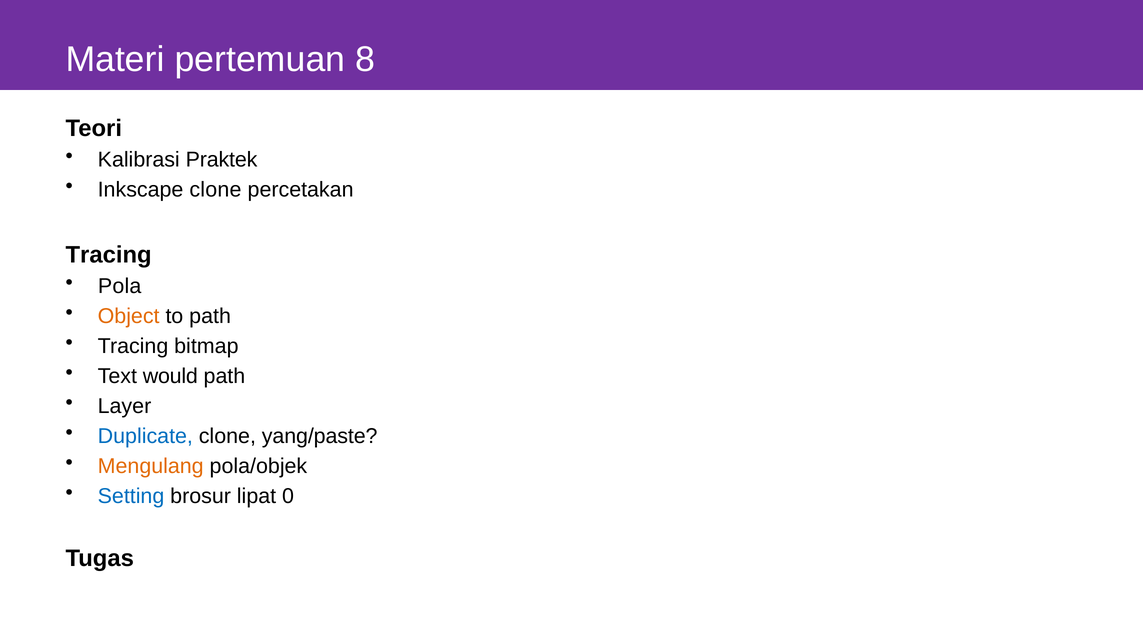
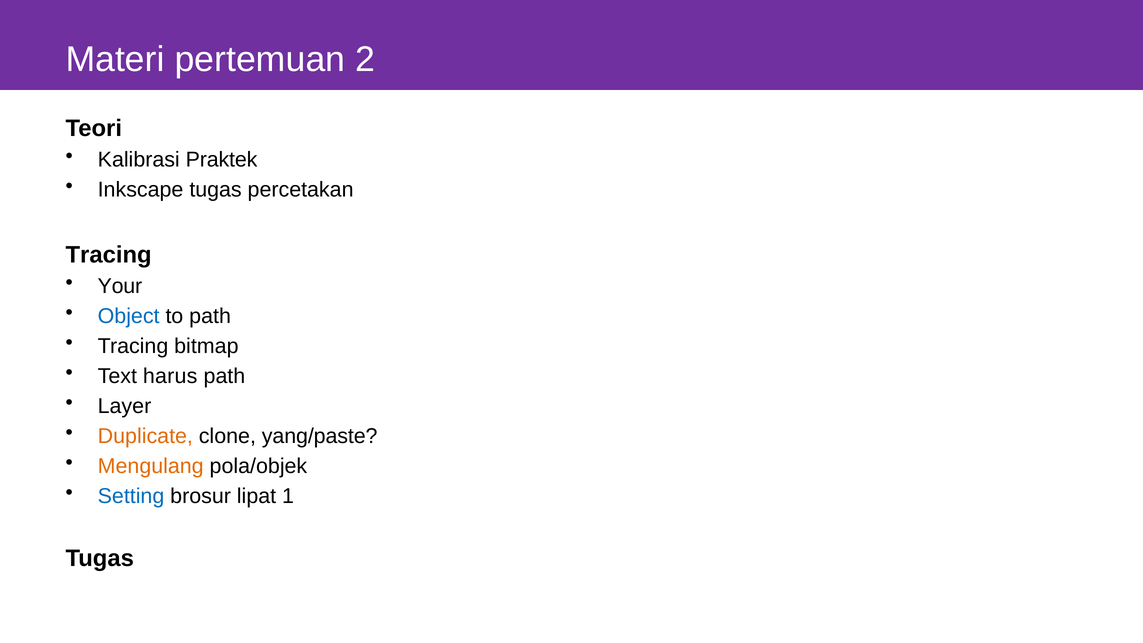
8: 8 -> 2 (365, 60)
Inkscape clone: clone -> tugas (216, 189)
Pola: Pola -> Your (120, 286)
Object colour: orange -> blue (129, 316)
would: would -> harus (170, 376)
Duplicate colour: blue -> orange (145, 436)
0: 0 -> 1 (288, 496)
